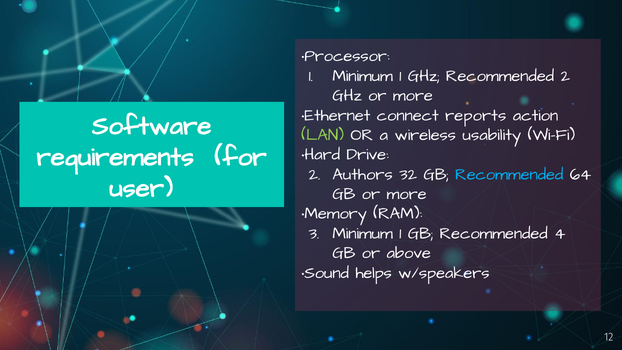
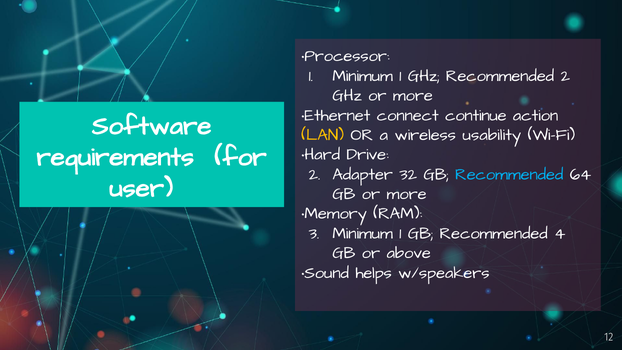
reports: reports -> continue (476, 115)
LAN colour: light green -> yellow (323, 135)
Authors: Authors -> Adapter (363, 174)
